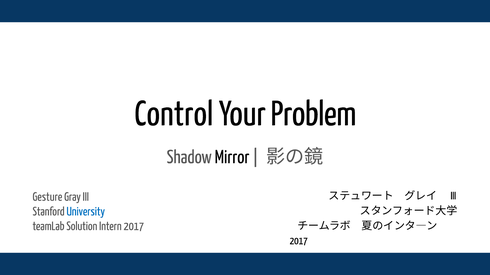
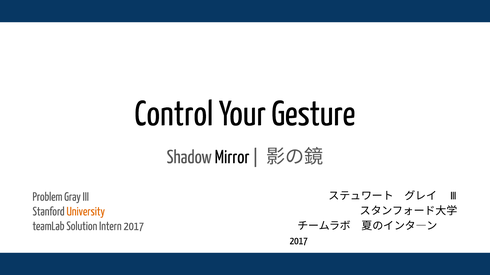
Problem: Problem -> Gesture (313, 114)
Gesture: Gesture -> Problem (47, 197)
University colour: blue -> orange (86, 212)
